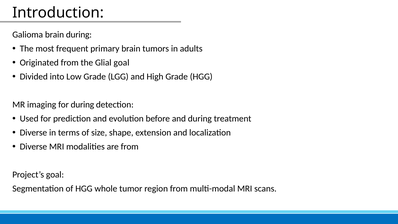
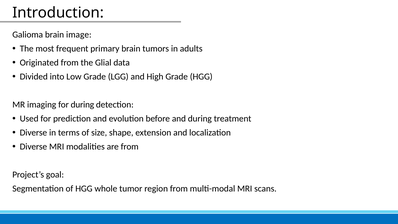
brain during: during -> image (79, 35)
Glial goal: goal -> data (122, 63)
